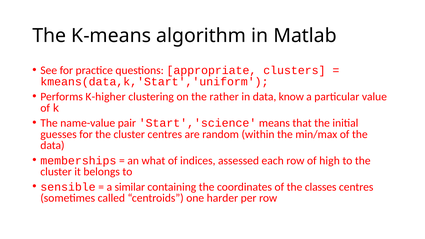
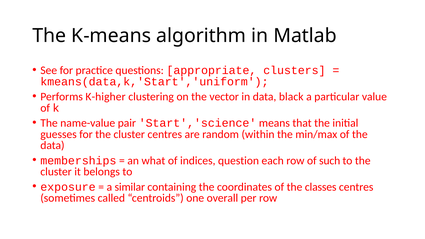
rather: rather -> vector (224, 97)
know: know -> black (291, 97)
assessed: assessed -> question (239, 161)
high: high -> such (330, 161)
sensible: sensible -> exposure (68, 187)
harder: harder -> overall (222, 198)
